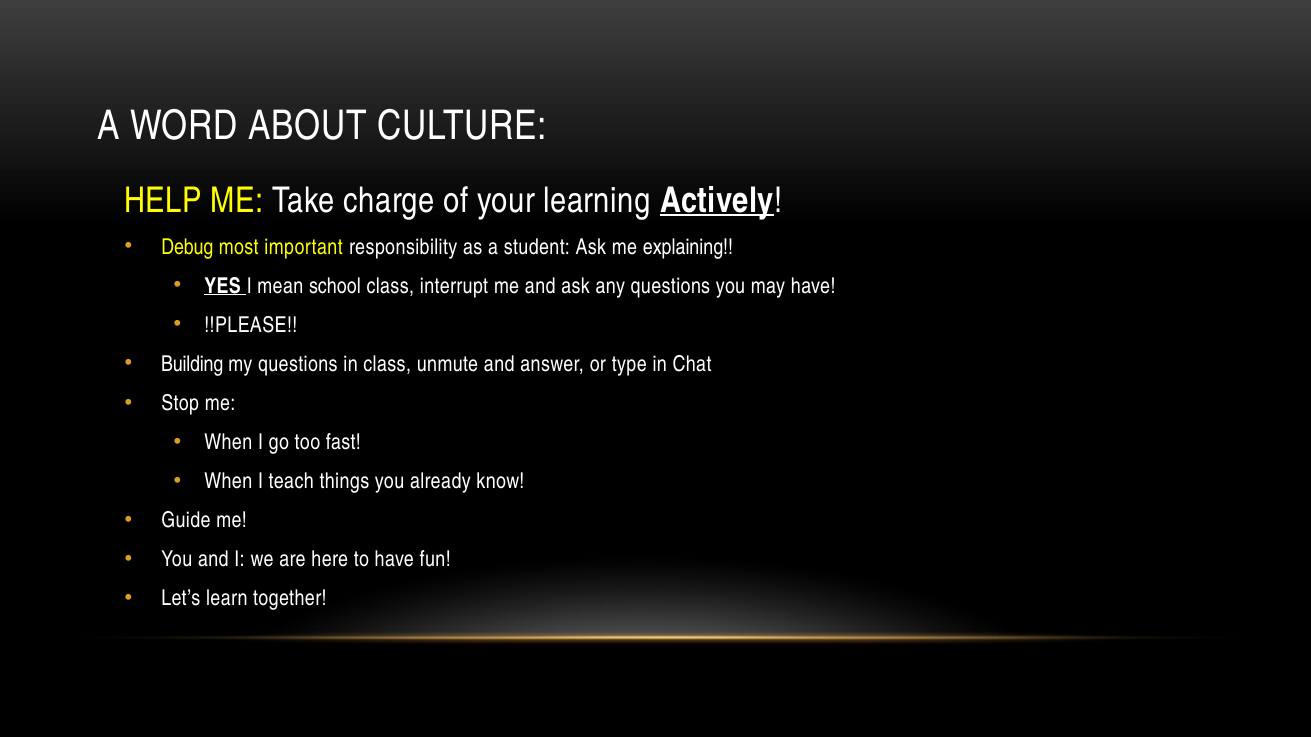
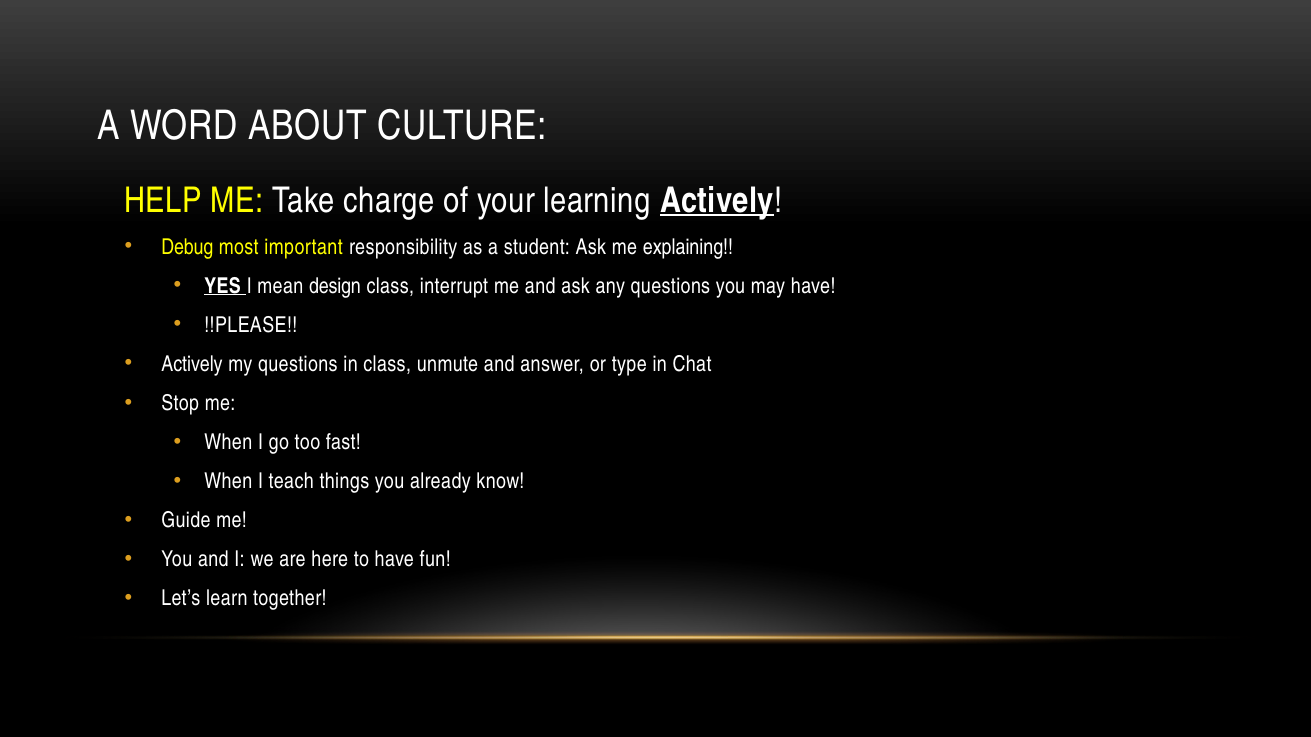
school: school -> design (335, 286)
Building: Building -> Actively (192, 364)
